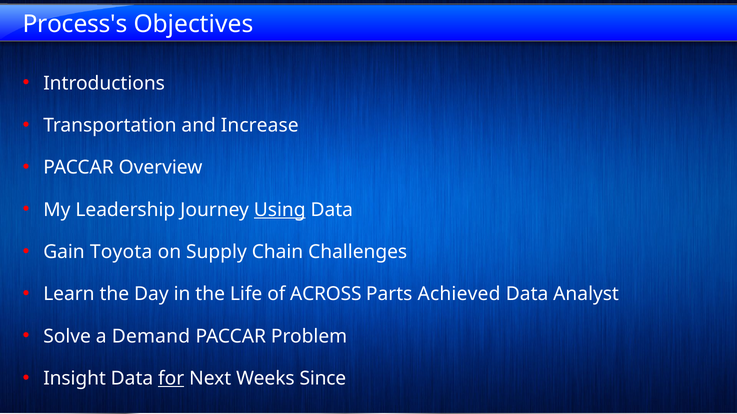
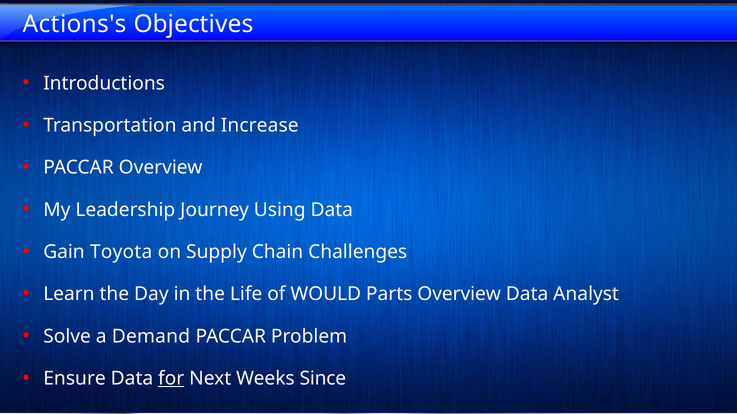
Process's: Process's -> Actions's (75, 24)
Using underline: present -> none (280, 210)
ACROSS: ACROSS -> WOULD (326, 294)
Parts Achieved: Achieved -> Overview (459, 294)
Insight: Insight -> Ensure (75, 379)
